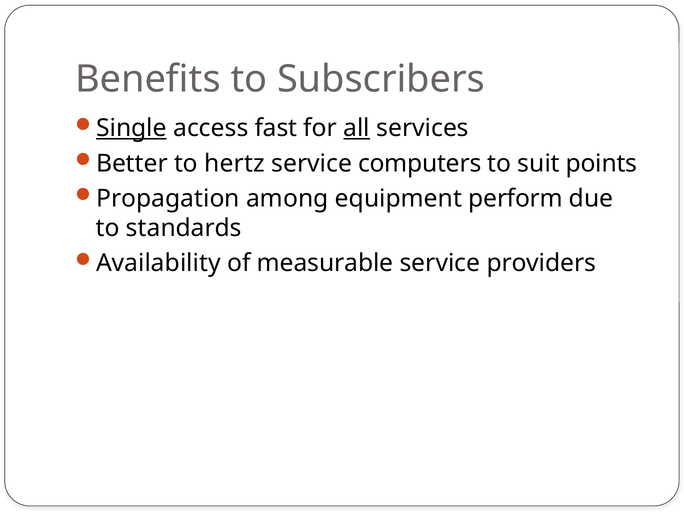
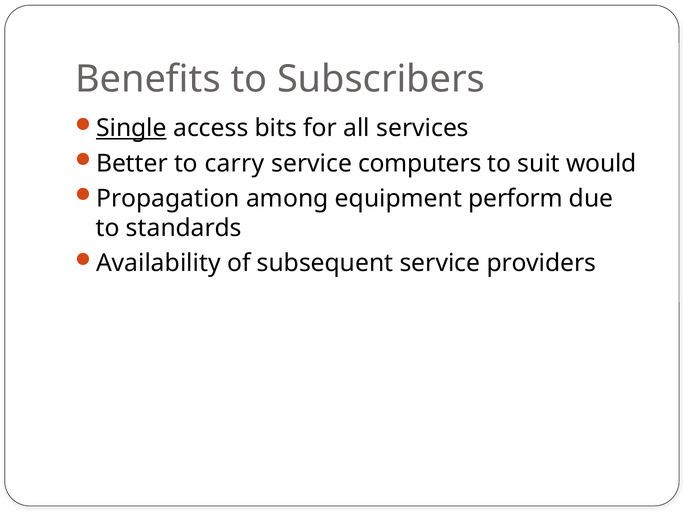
fast: fast -> bits (276, 128)
all underline: present -> none (357, 128)
hertz: hertz -> carry (235, 163)
points: points -> would (601, 163)
measurable: measurable -> subsequent (325, 263)
